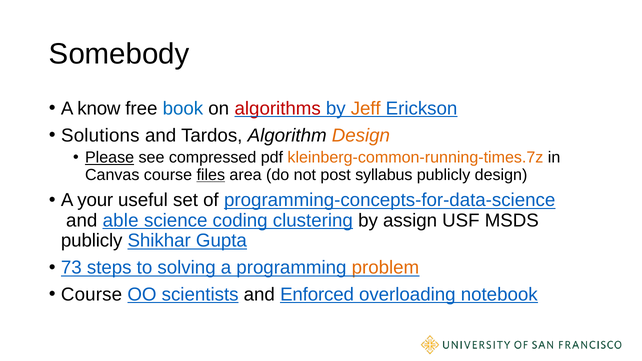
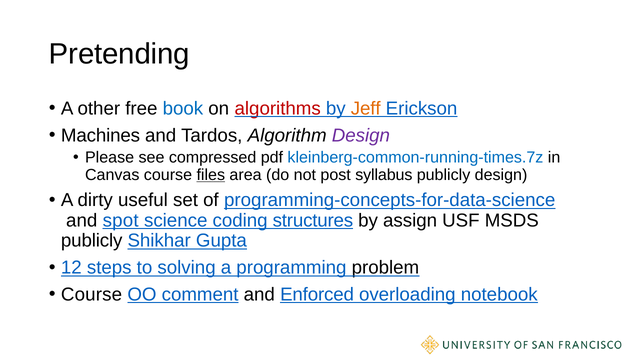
Somebody: Somebody -> Pretending (119, 54)
know: know -> other (99, 109)
Solutions: Solutions -> Machines (101, 135)
Design colour: orange -> purple (361, 135)
Please underline: present -> none (110, 158)
kleinberg-common-running-times.7z colour: orange -> blue (415, 158)
your: your -> dirty (95, 200)
able: able -> spot (121, 221)
clustering: clustering -> structures (313, 221)
73: 73 -> 12 (71, 268)
problem colour: orange -> black (385, 268)
scientists: scientists -> comment (200, 295)
